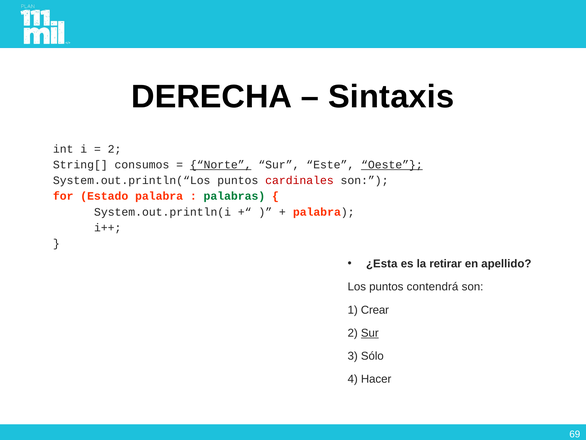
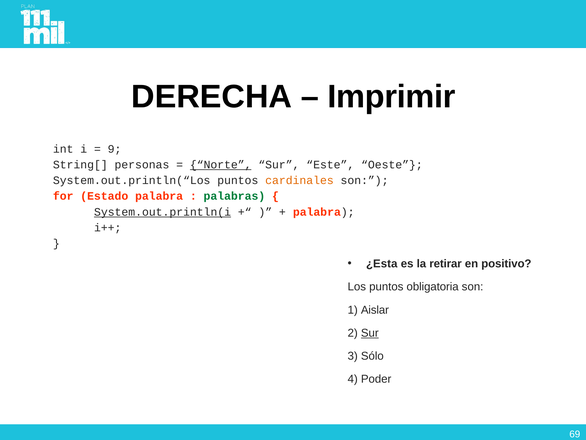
Sintaxis: Sintaxis -> Imprimir (391, 97)
2: 2 -> 9 (115, 149)
consumos: consumos -> personas (142, 165)
Oeste underline: present -> none (392, 165)
cardinales colour: red -> orange (299, 180)
System.out.println(i underline: none -> present (163, 212)
apellido: apellido -> positivo (506, 263)
contendrá: contendrá -> obligatoria (433, 287)
Crear: Crear -> Aislar (375, 310)
Hacer: Hacer -> Poder (376, 379)
